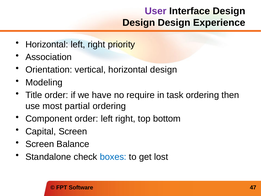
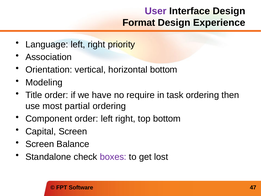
Design: Design -> Format (139, 23)
Horizontal: Horizontal -> Language (47, 44)
horizontal design: design -> bottom (164, 70)
boxes colour: blue -> purple (113, 157)
